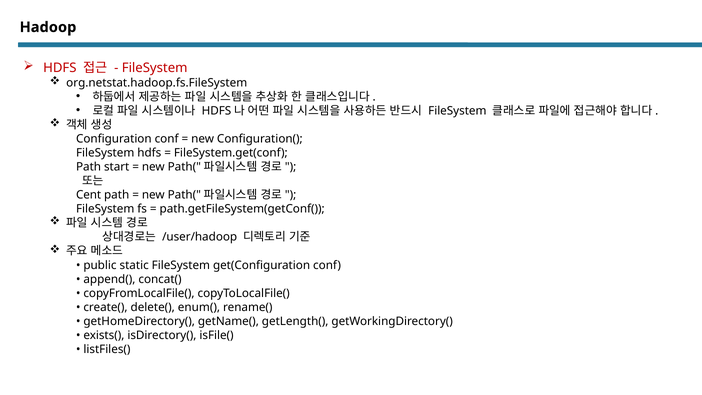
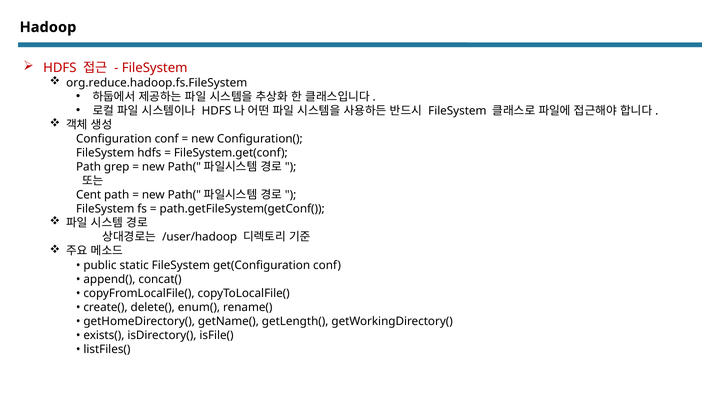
org.netstat.hadoop.fs.FileSystem: org.netstat.hadoop.fs.FileSystem -> org.reduce.hadoop.fs.FileSystem (157, 83)
start: start -> grep (117, 167)
